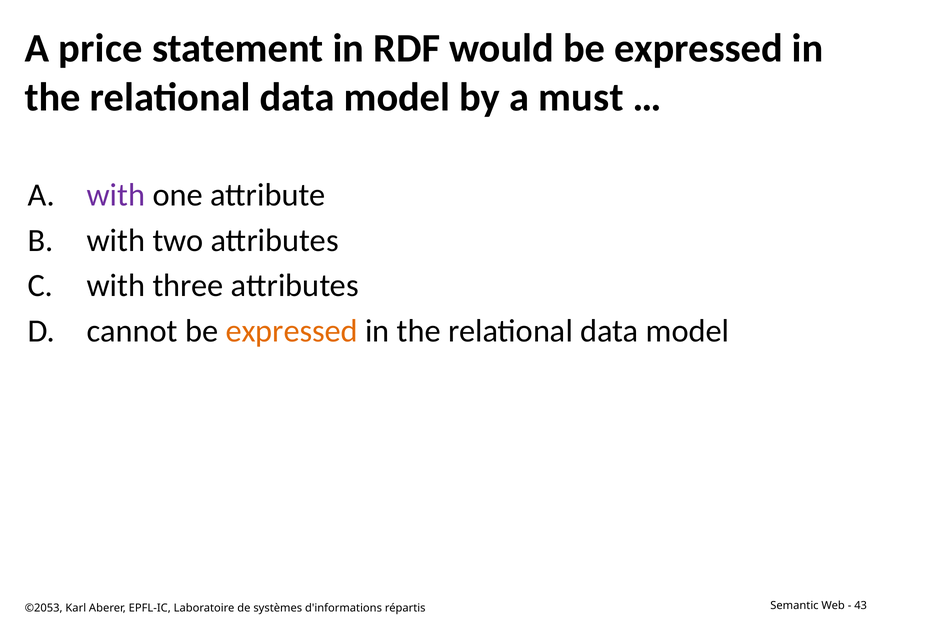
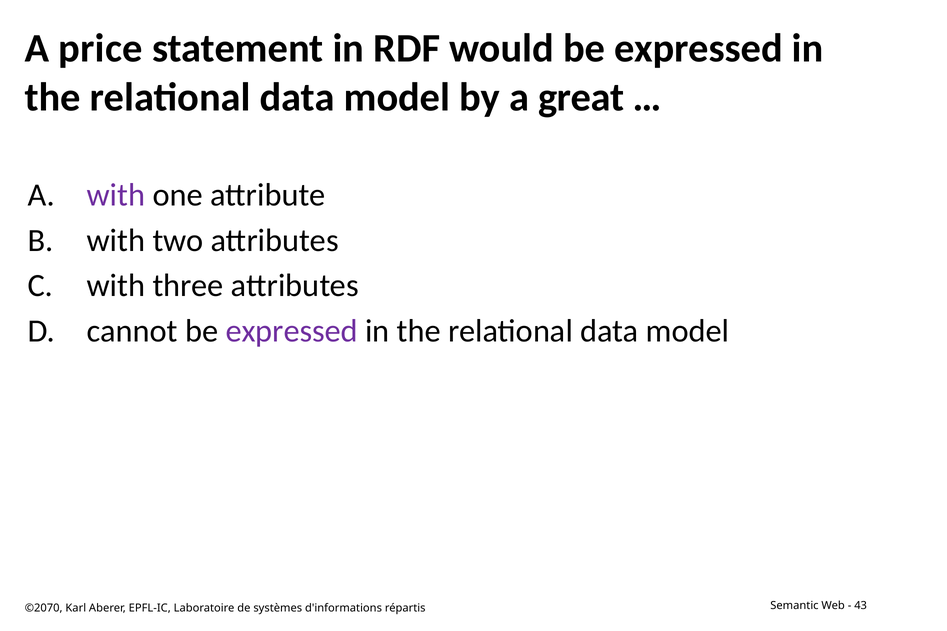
must: must -> great (581, 97)
expressed colour: orange -> purple (292, 331)
©2053: ©2053 -> ©2070 (44, 608)
